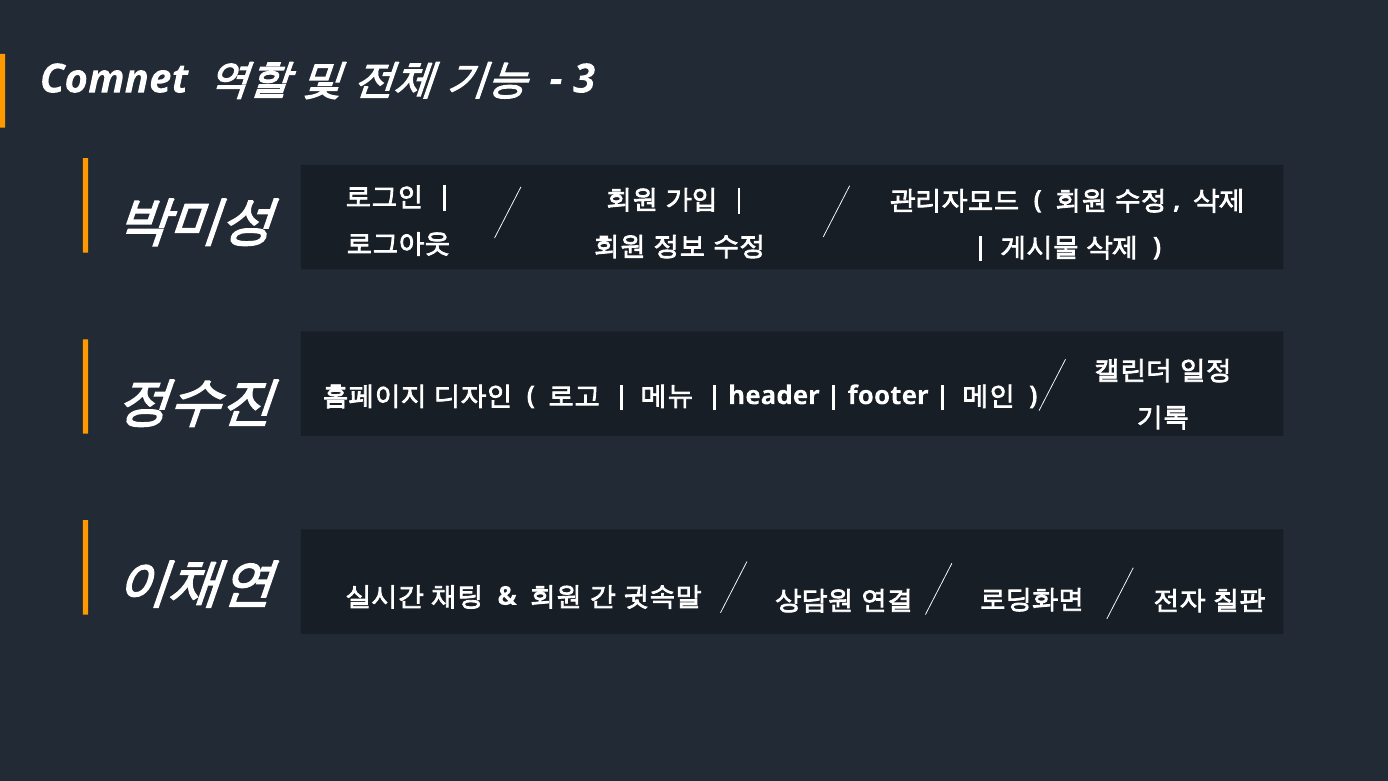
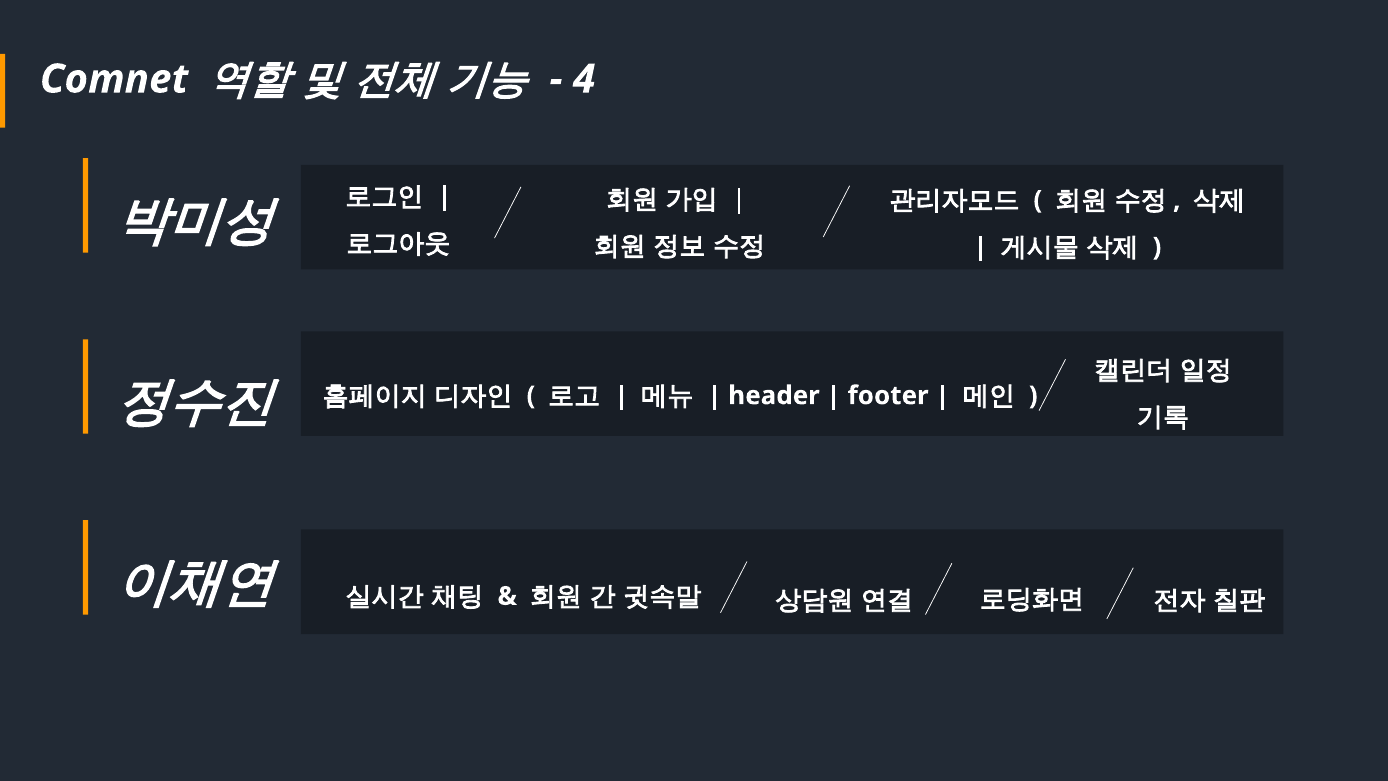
3: 3 -> 4 (584, 79)
